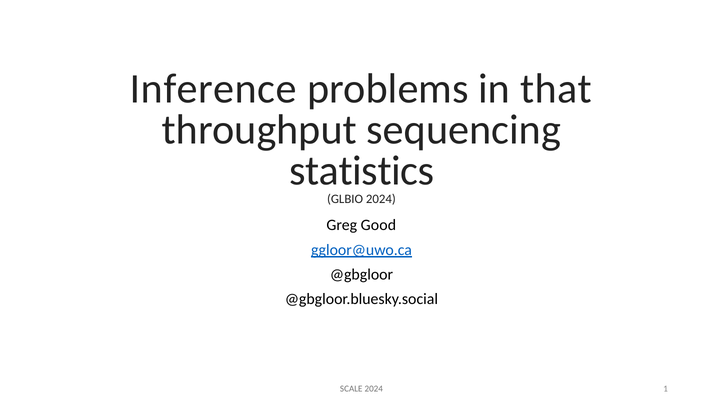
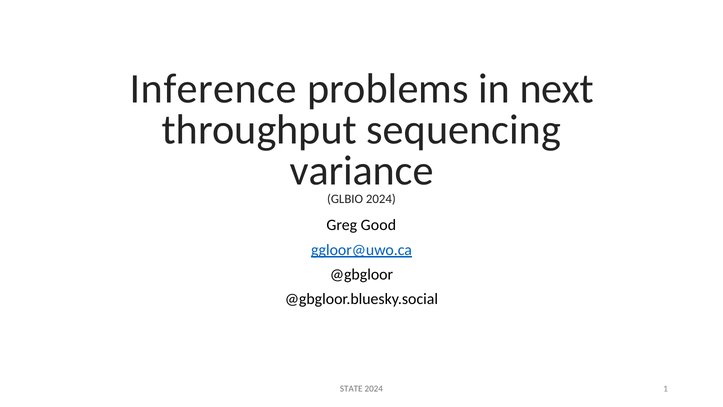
that: that -> next (557, 89)
statistics: statistics -> variance (362, 171)
SCALE: SCALE -> STATE (351, 388)
